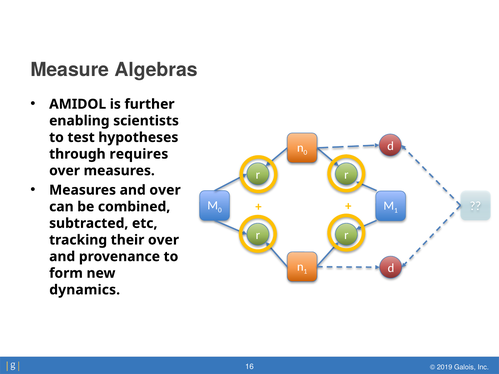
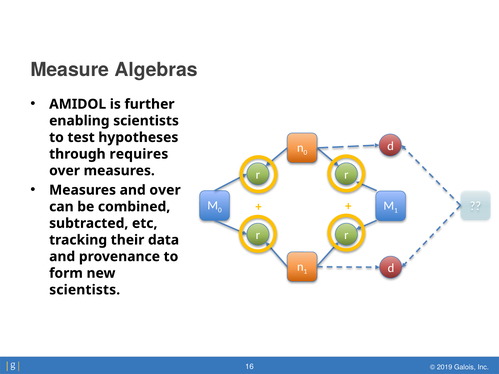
their over: over -> data (164, 240)
dynamics: dynamics -> scientists (85, 290)
